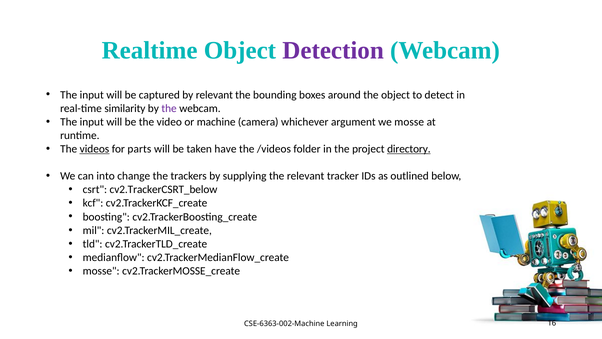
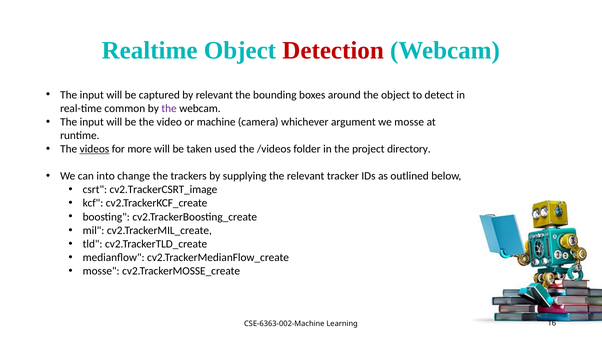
Detection colour: purple -> red (333, 51)
similarity: similarity -> common (125, 108)
parts: parts -> more (140, 149)
have: have -> used (225, 149)
directory underline: present -> none (409, 149)
cv2.TrackerCSRT_below: cv2.TrackerCSRT_below -> cv2.TrackerCSRT_image (163, 189)
